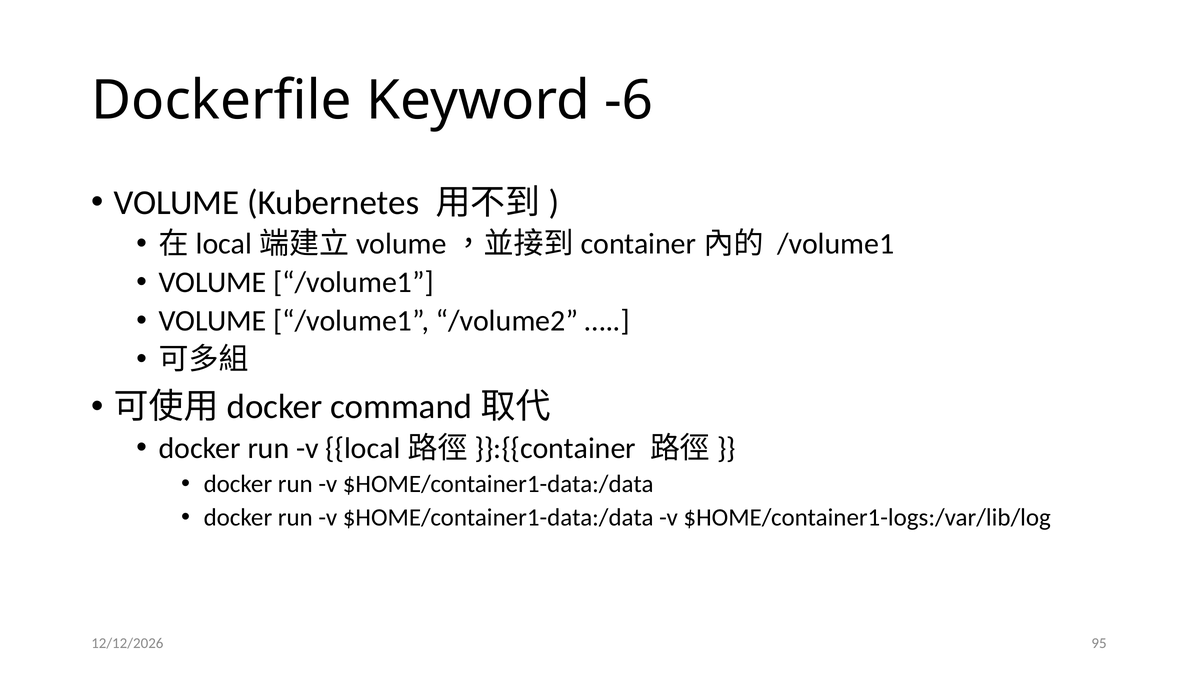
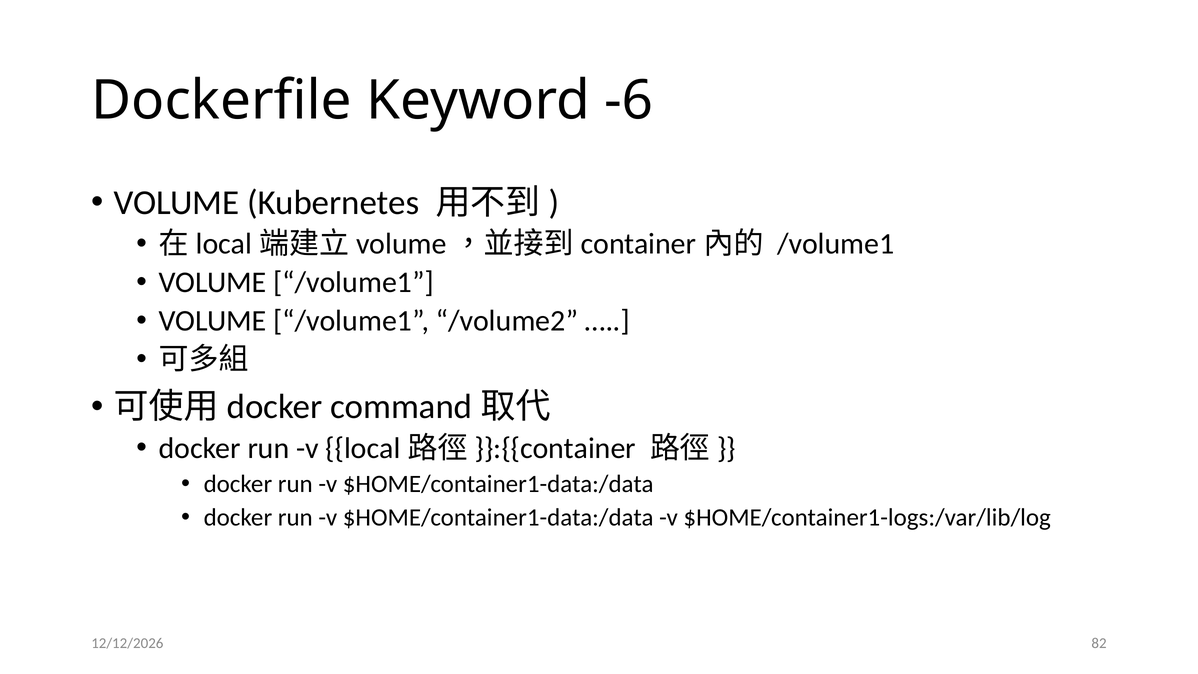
95: 95 -> 82 (1099, 643)
